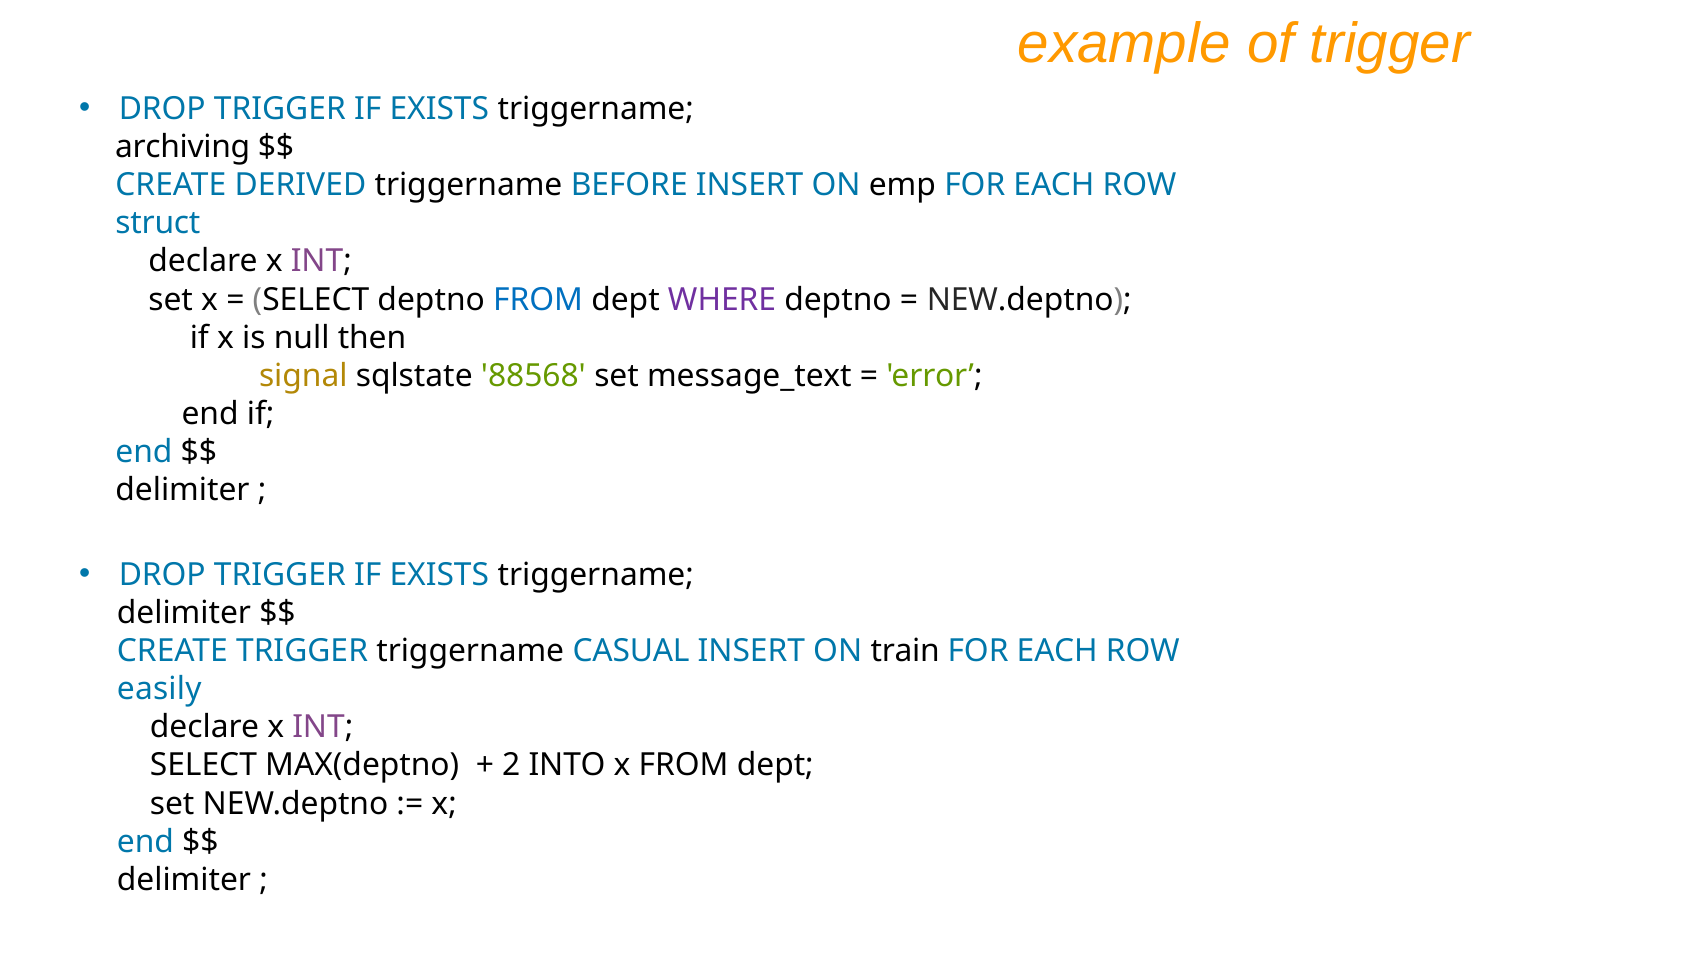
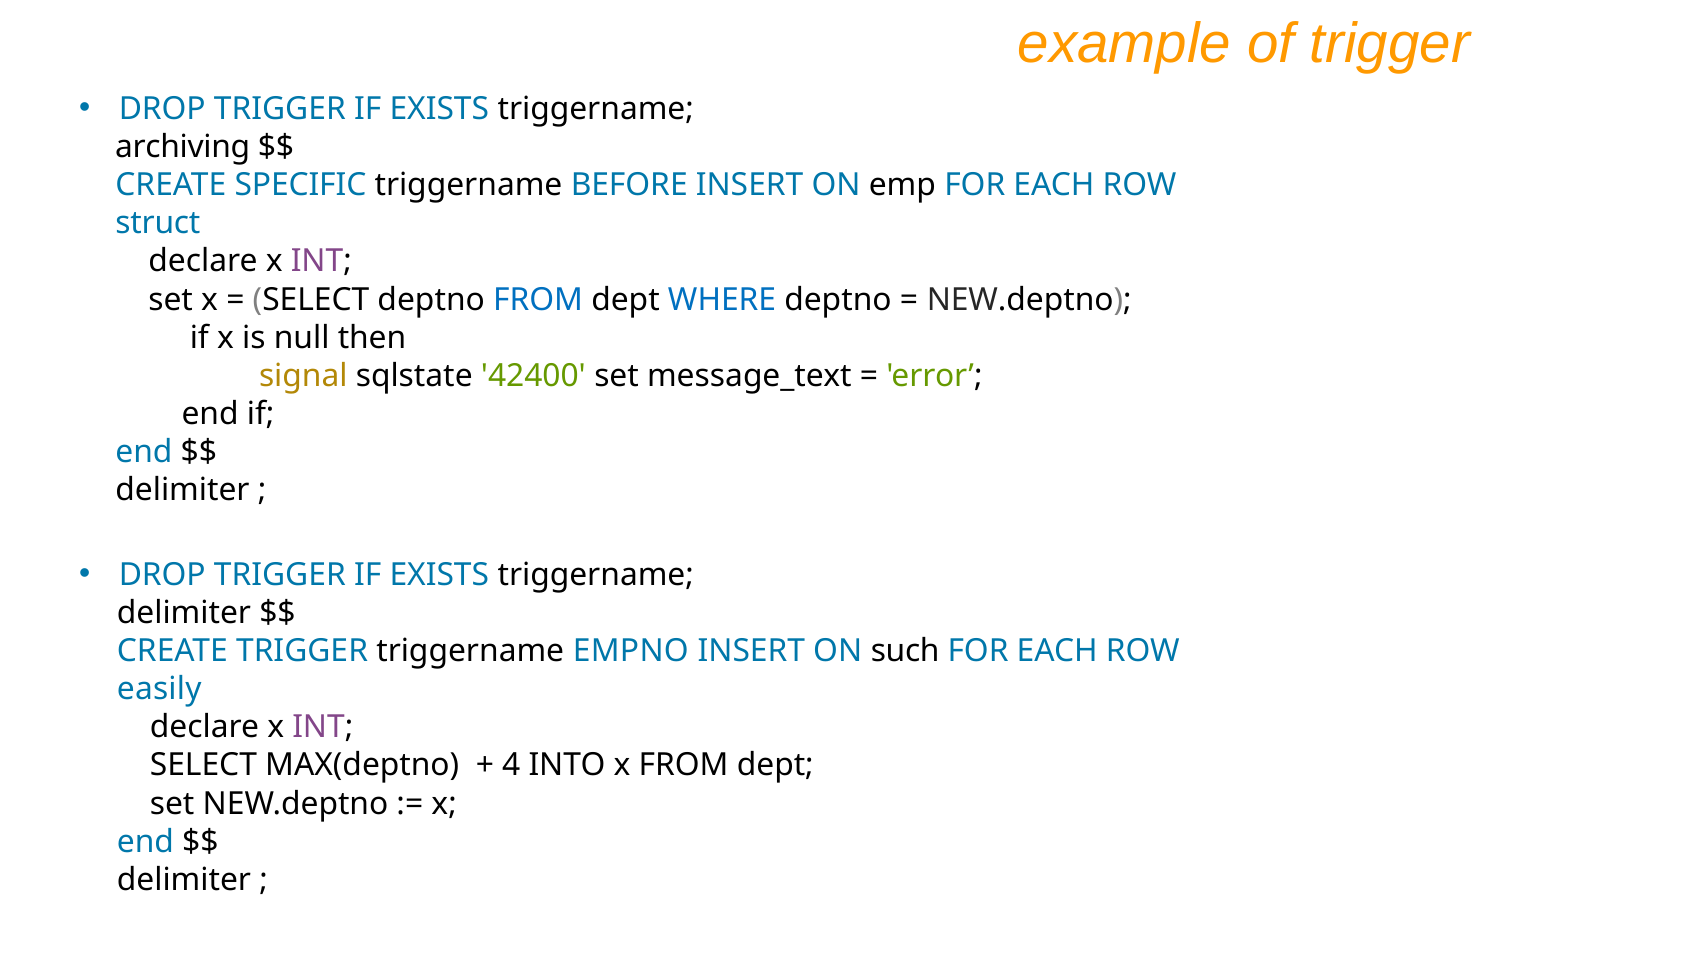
DERIVED: DERIVED -> SPECIFIC (300, 185)
WHERE colour: purple -> blue (722, 299)
88568: 88568 -> 42400 (533, 376)
CASUAL: CASUAL -> EMPNO (631, 651)
train: train -> such (905, 651)
2: 2 -> 4 (511, 765)
